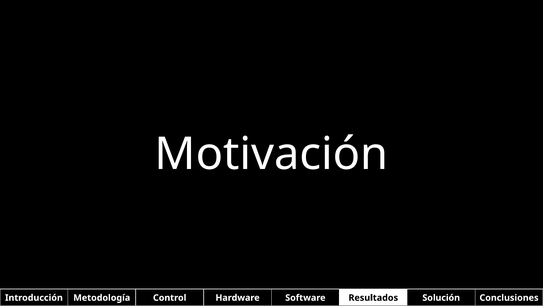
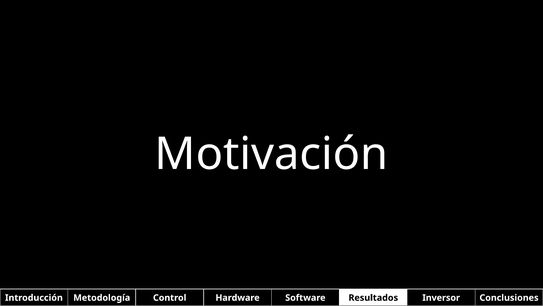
Solución: Solución -> Inversor (441, 297)
